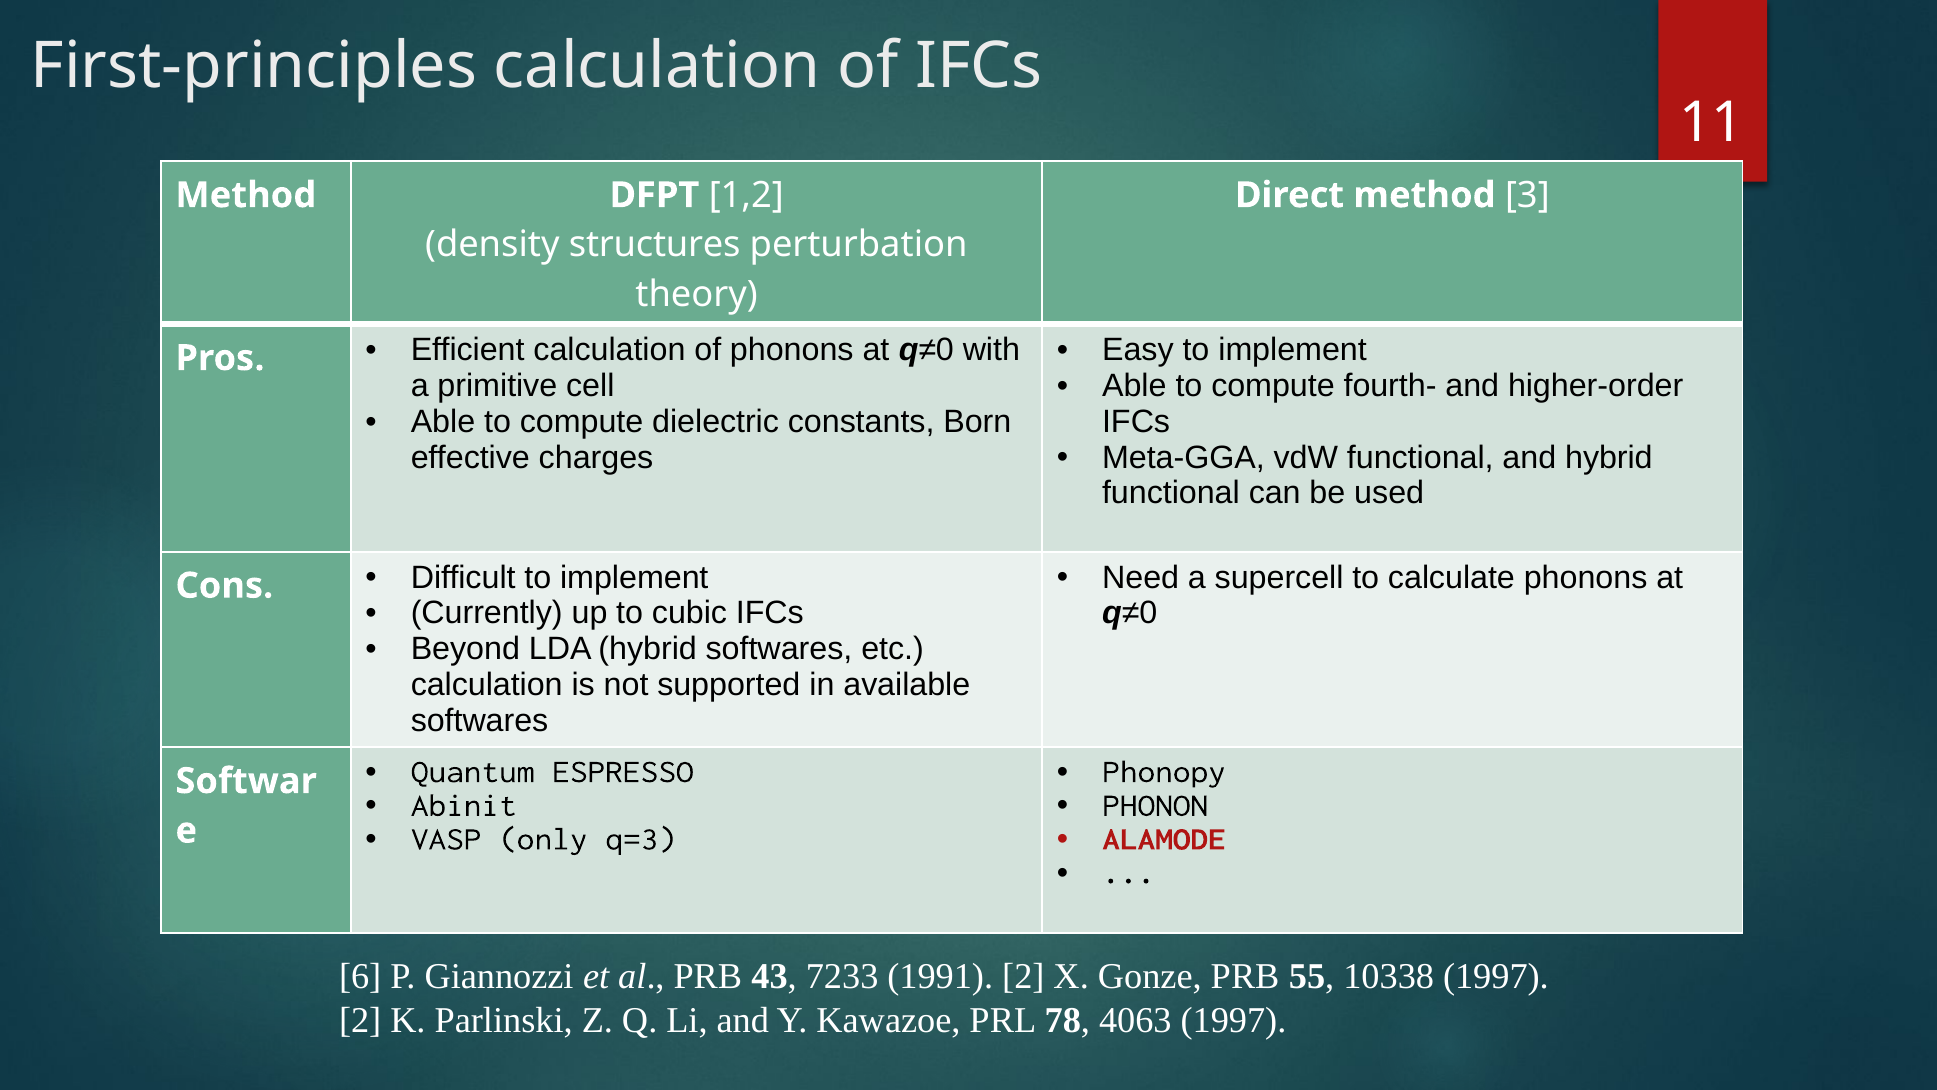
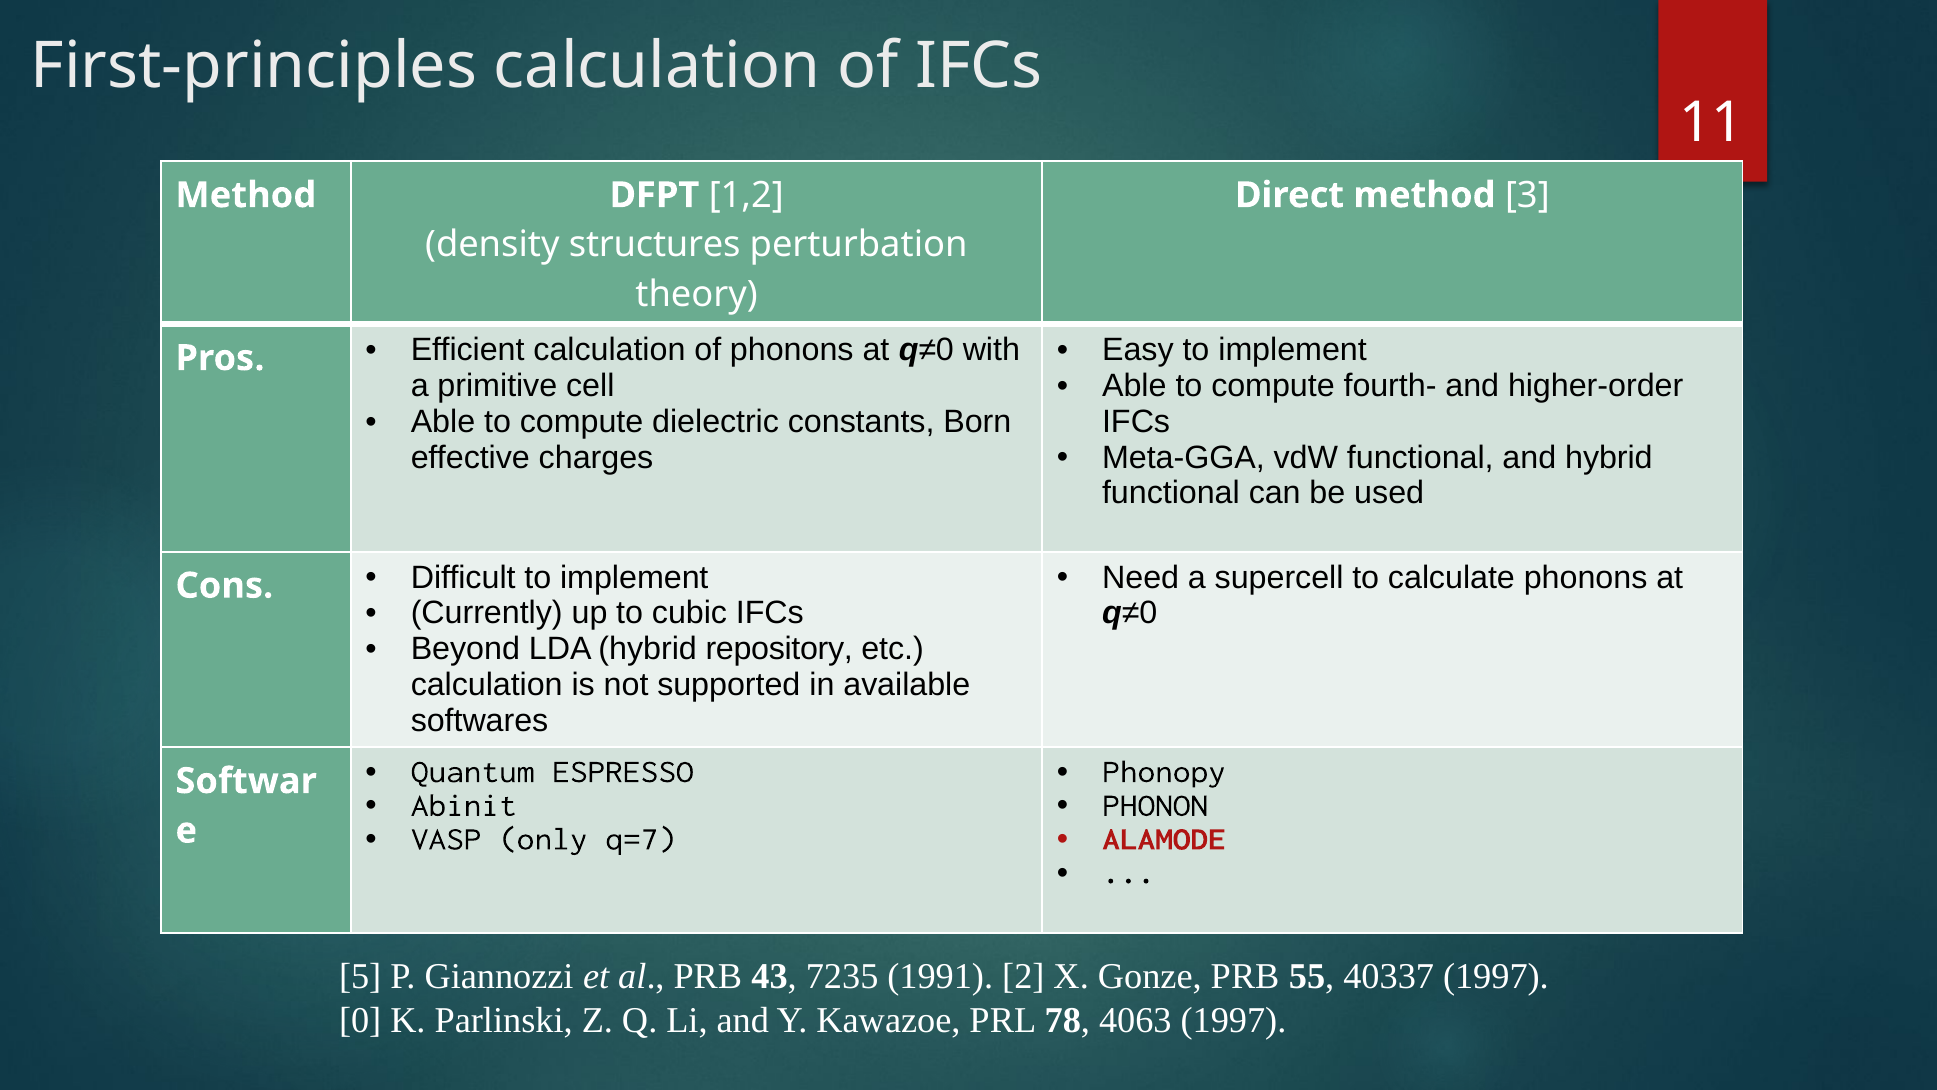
hybrid softwares: softwares -> repository (779, 649)
q=3: q=3 -> q=7 (641, 838)
6: 6 -> 5 (360, 976)
7233: 7233 -> 7235 (842, 976)
10338: 10338 -> 40337 (1389, 976)
2: 2 -> 0 (360, 1020)
